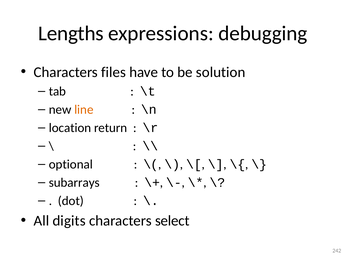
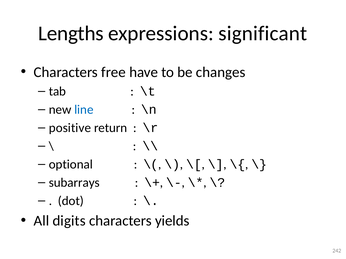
debugging: debugging -> significant (263, 33)
files: files -> free (114, 72)
solution: solution -> changes (221, 72)
line colour: orange -> blue (84, 110)
location: location -> positive (70, 128)
select: select -> yields (172, 221)
